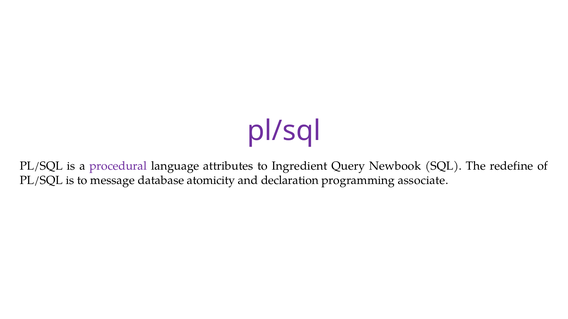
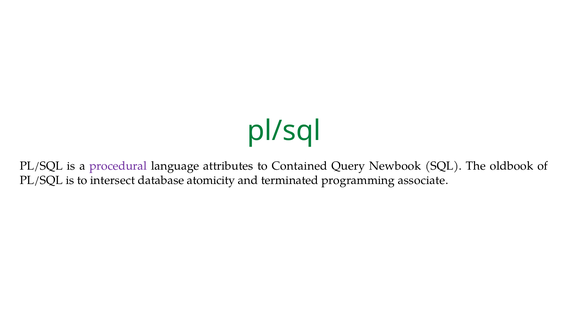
pl/sql colour: purple -> green (284, 131)
Ingredient: Ingredient -> Contained (300, 166)
redefine: redefine -> oldbook (512, 166)
message: message -> intersect (113, 180)
declaration: declaration -> terminated (290, 180)
